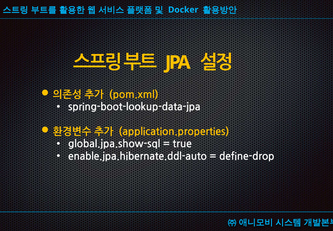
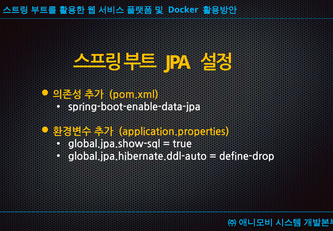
spring-boot-lookup-data-jpa: spring-boot-lookup-data-jpa -> spring-boot-enable-data-jpa (134, 107)
enable.jpa.hibernate.ddl-auto: enable.jpa.hibernate.ddl-auto -> global.jpa.hibernate.ddl-auto (137, 156)
